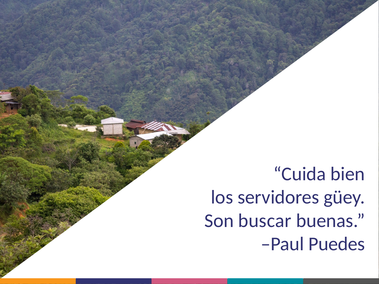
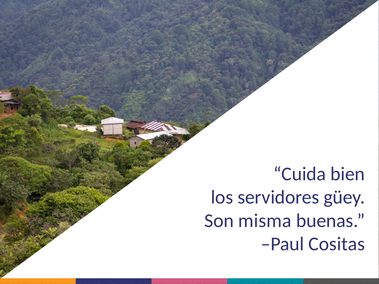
buscar: buscar -> misma (265, 221)
Puedes: Puedes -> Cositas (337, 244)
